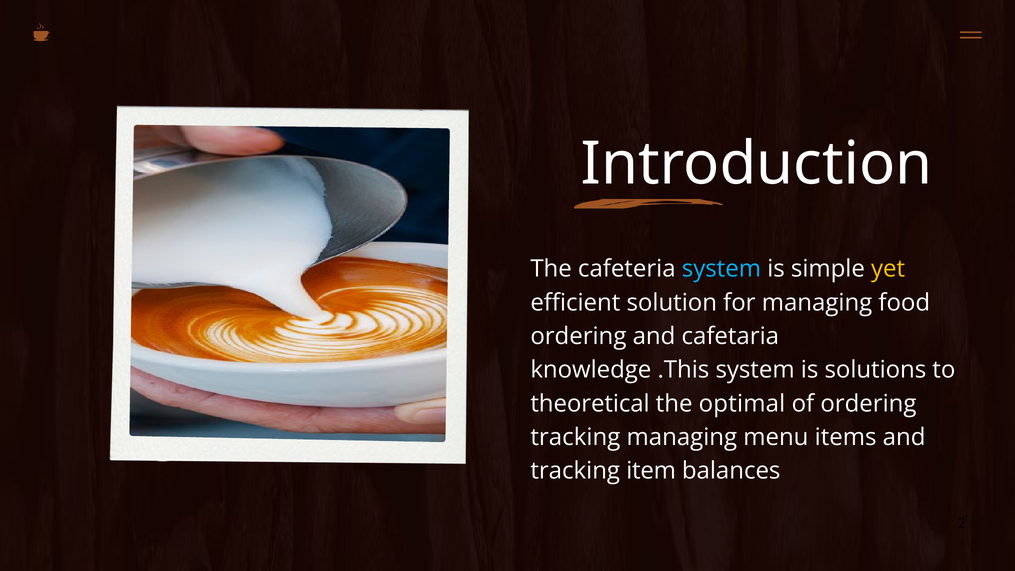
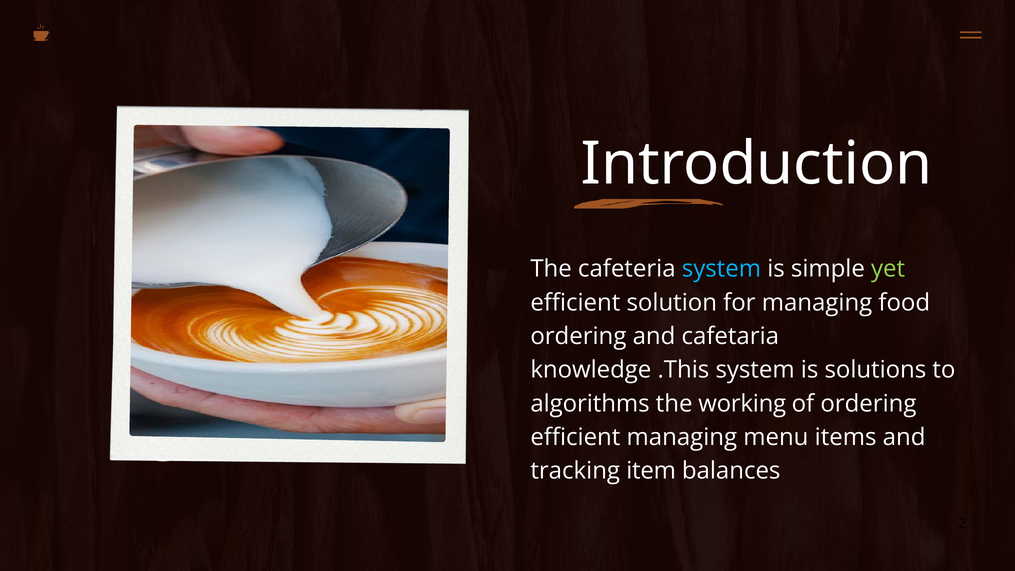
yet colour: yellow -> light green (888, 269)
theoretical: theoretical -> algorithms (590, 404)
optimal: optimal -> working (742, 404)
tracking: tracking -> efficient (575, 437)
